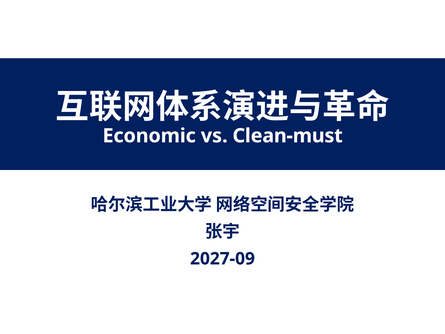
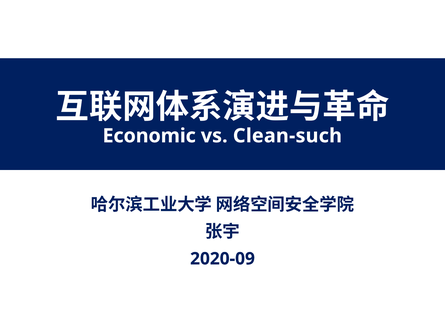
Clean-must: Clean-must -> Clean-such (287, 136)
2027-09: 2027-09 -> 2020-09 (222, 259)
